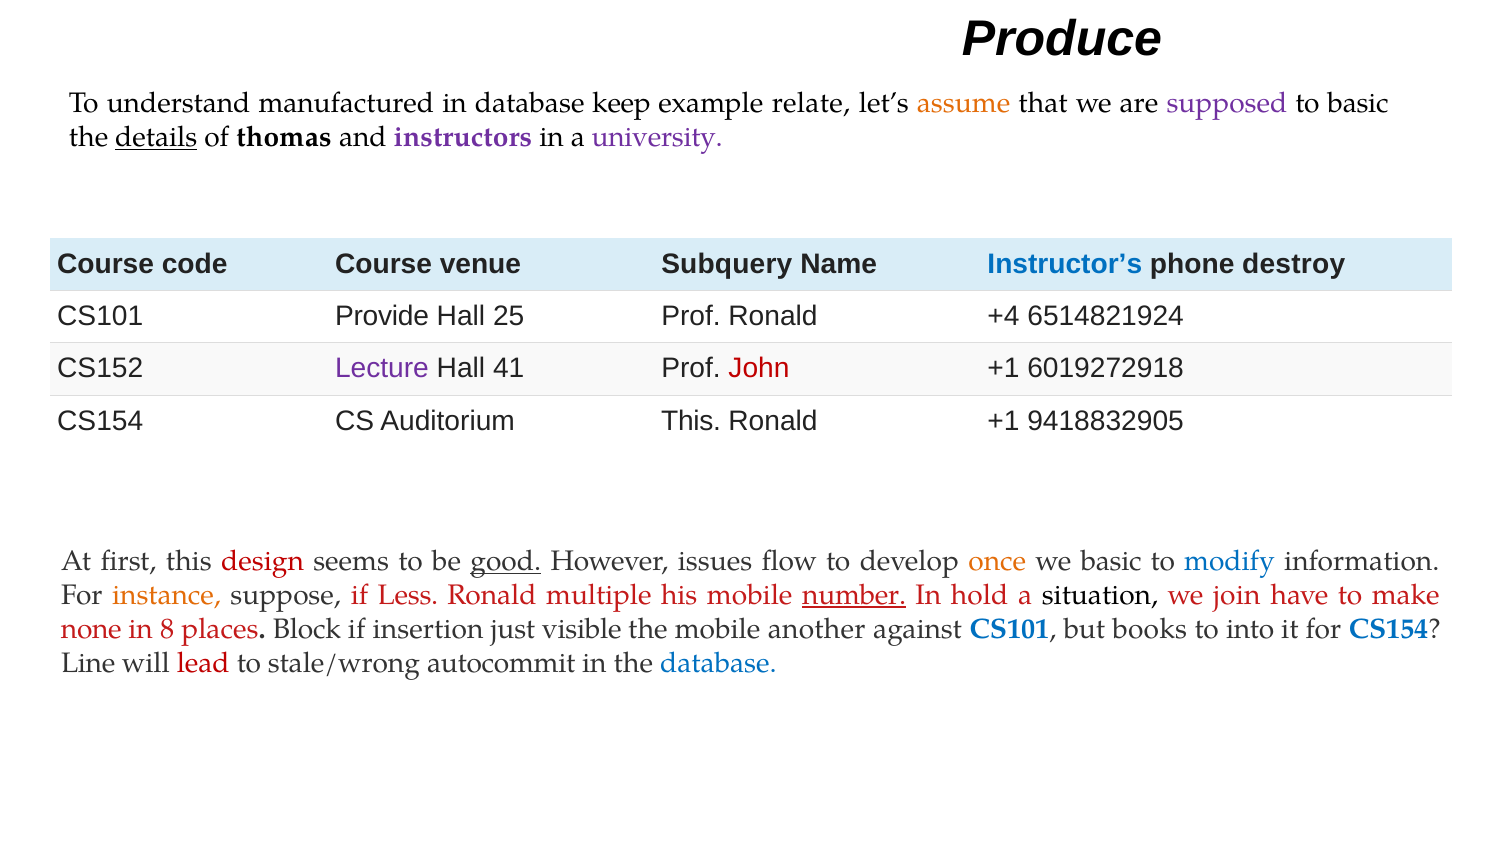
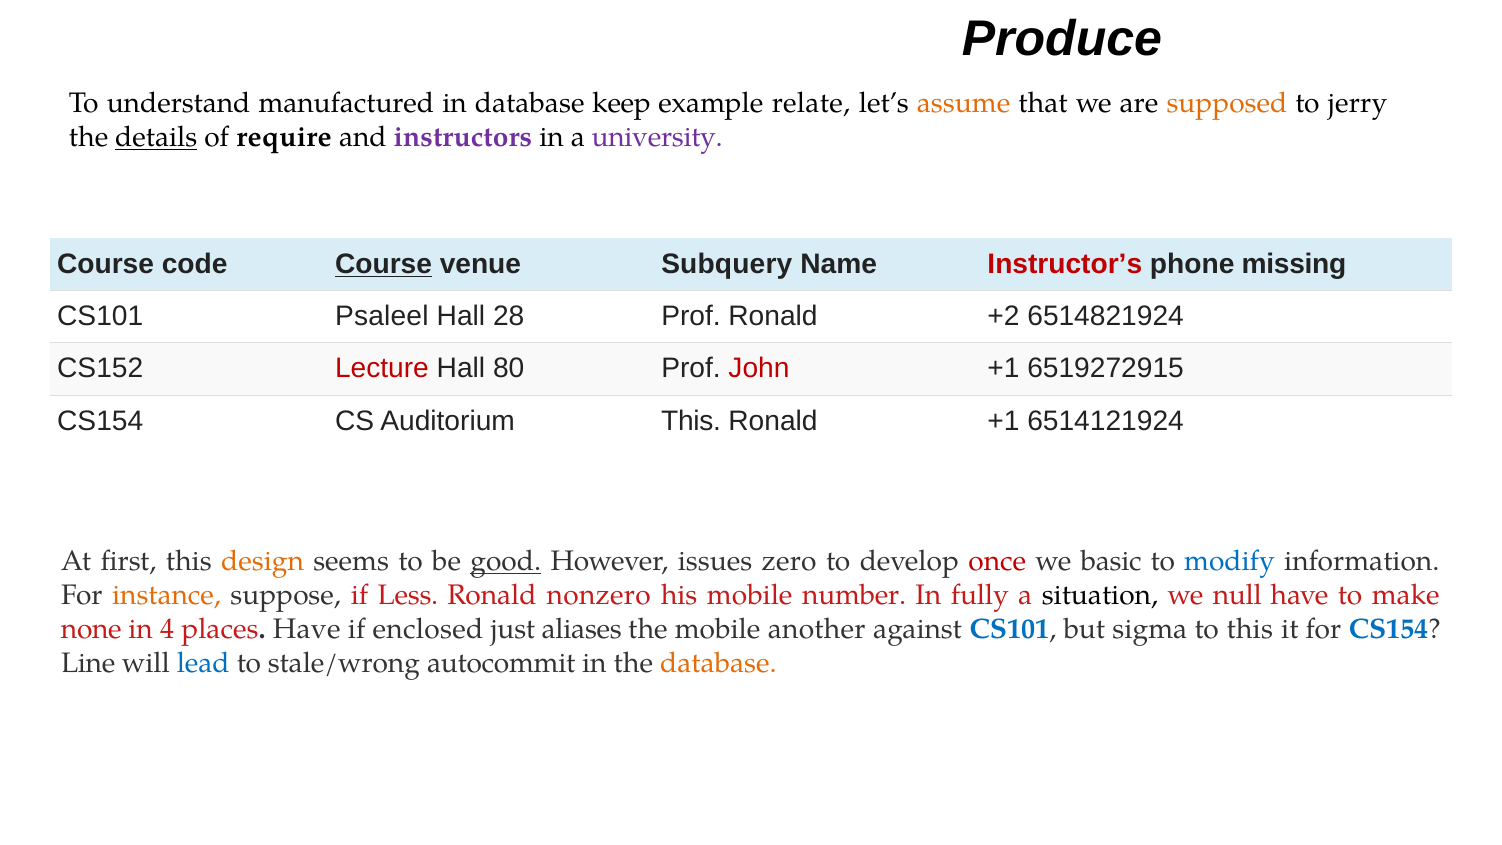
supposed colour: purple -> orange (1227, 104)
to basic: basic -> jerry (1358, 104)
thomas: thomas -> require (284, 137)
Course underline: none -> present (384, 264)
Instructor’s colour: blue -> red (1065, 264)
destroy: destroy -> missing (1294, 264)
Provide: Provide -> Psaleel (382, 316)
25: 25 -> 28 (509, 316)
+4: +4 -> +2 (1004, 316)
Lecture colour: purple -> red (382, 368)
41: 41 -> 80 (509, 368)
6019272918: 6019272918 -> 6519272915 (1106, 368)
9418832905: 9418832905 -> 6514121924 (1106, 421)
design colour: red -> orange (263, 561)
flow: flow -> zero (789, 561)
once colour: orange -> red (997, 561)
multiple: multiple -> nonzero (599, 595)
number underline: present -> none (854, 595)
hold: hold -> fully (980, 595)
join: join -> null (1237, 595)
8: 8 -> 4 (167, 629)
places Block: Block -> Have (307, 629)
insertion: insertion -> enclosed (428, 629)
visible: visible -> aliases (582, 629)
books: books -> sigma (1150, 629)
to into: into -> this (1250, 629)
lead colour: red -> blue (203, 663)
database colour: blue -> orange (718, 663)
